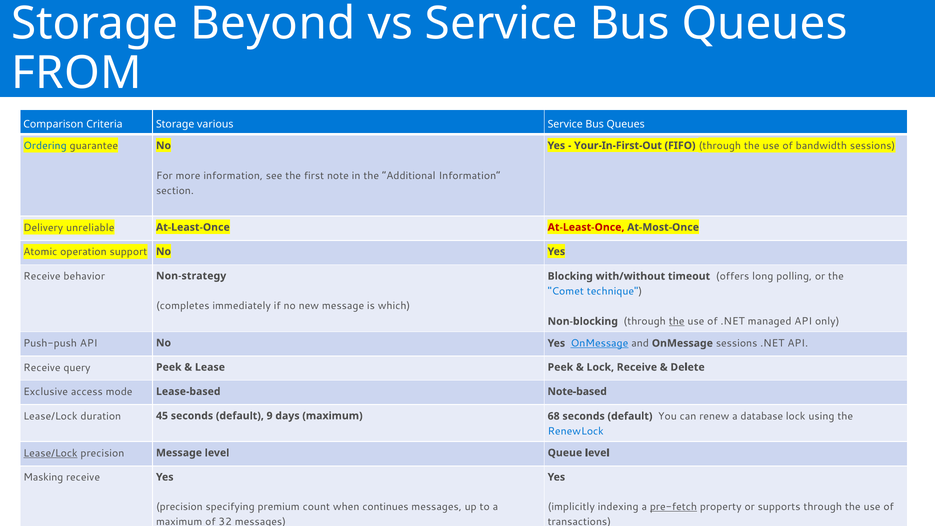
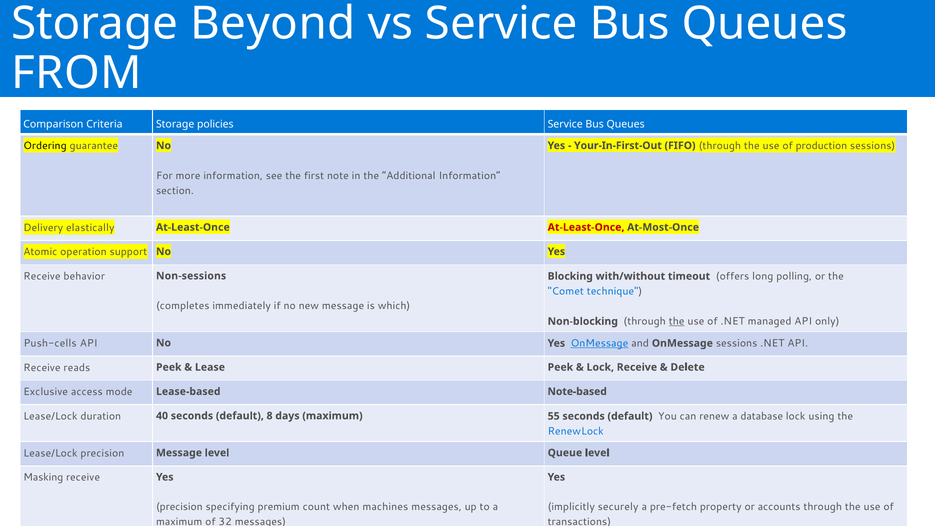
various: various -> policies (215, 124)
Ordering colour: blue -> black (45, 146)
bandwidth: bandwidth -> production (821, 146)
unreliable: unreliable -> elastically (90, 228)
Non-strategy: Non-strategy -> Non-sessions (191, 276)
Push-push: Push-push -> Push-cells (50, 343)
query: query -> reads (77, 367)
45: 45 -> 40 (162, 416)
9: 9 -> 8 (270, 416)
68: 68 -> 55 (554, 416)
Lease/Lock underline: present -> none (50, 453)
continues: continues -> machines (385, 507)
indexing: indexing -> securely (618, 507)
pre-fetch underline: present -> none (673, 507)
supports: supports -> accounts (779, 507)
